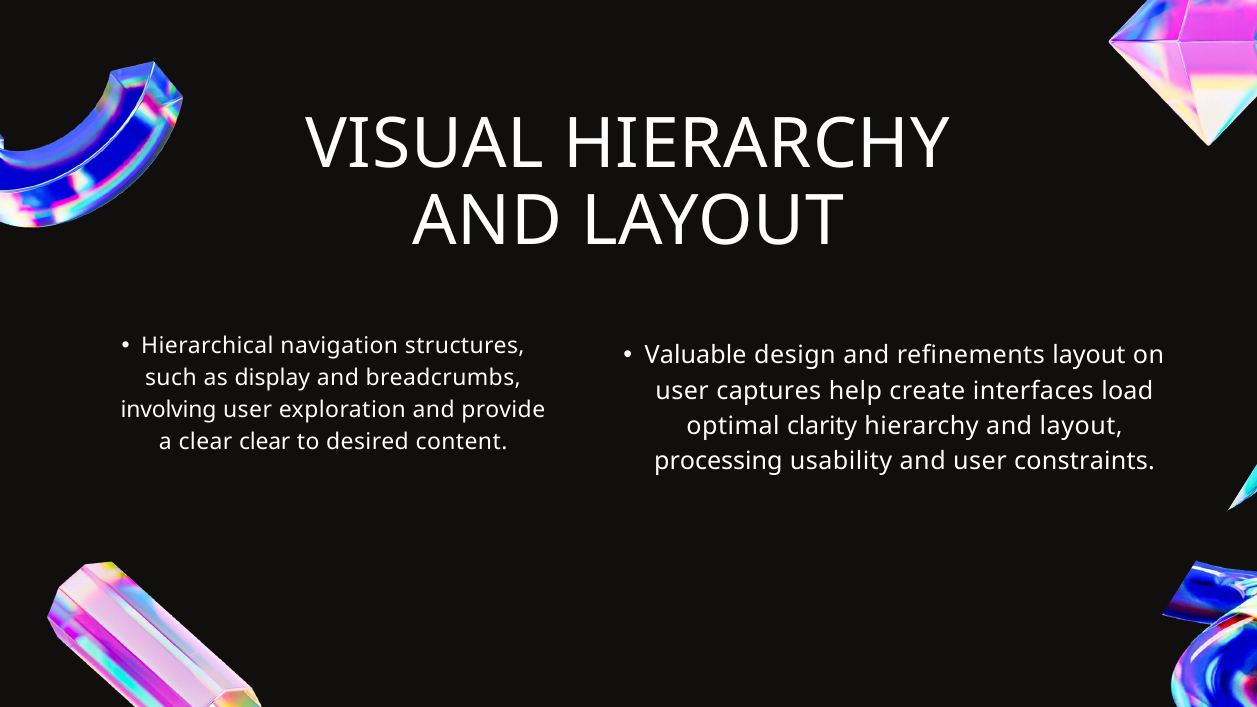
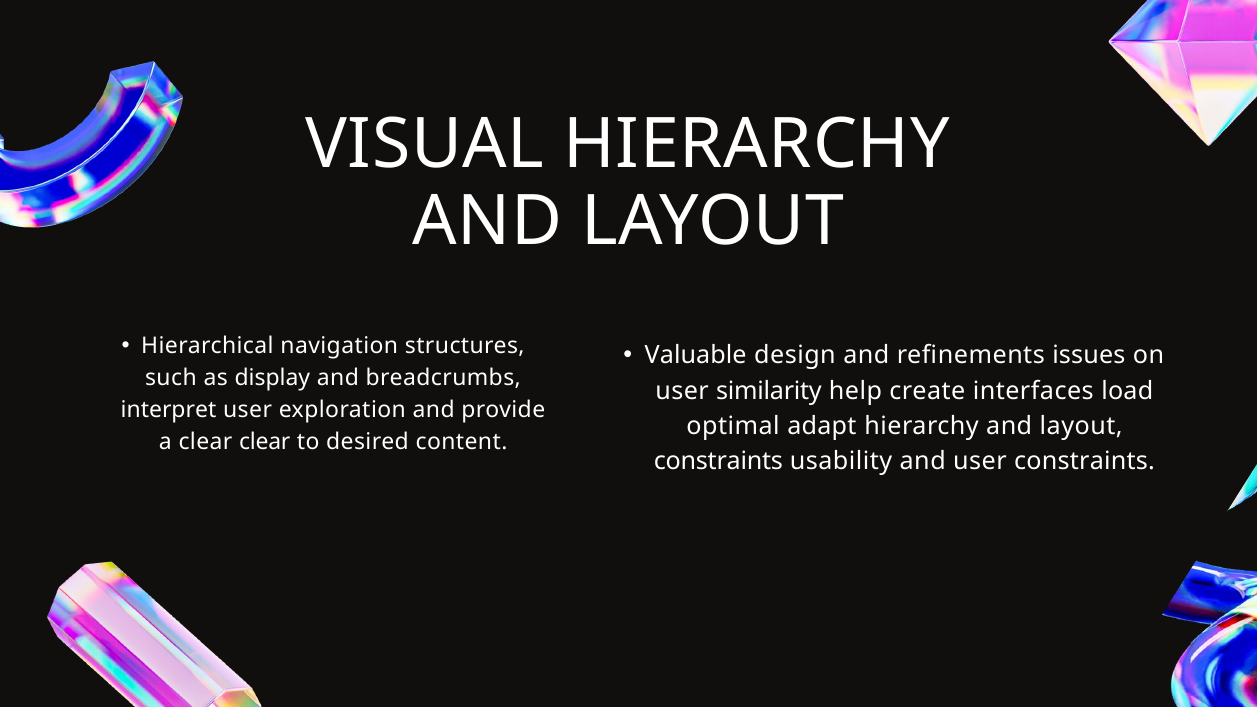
refinements layout: layout -> issues (1089, 356)
captures: captures -> similarity (769, 391)
involving: involving -> interpret (169, 410)
clarity: clarity -> adapt (822, 426)
processing: processing -> constraints (718, 461)
